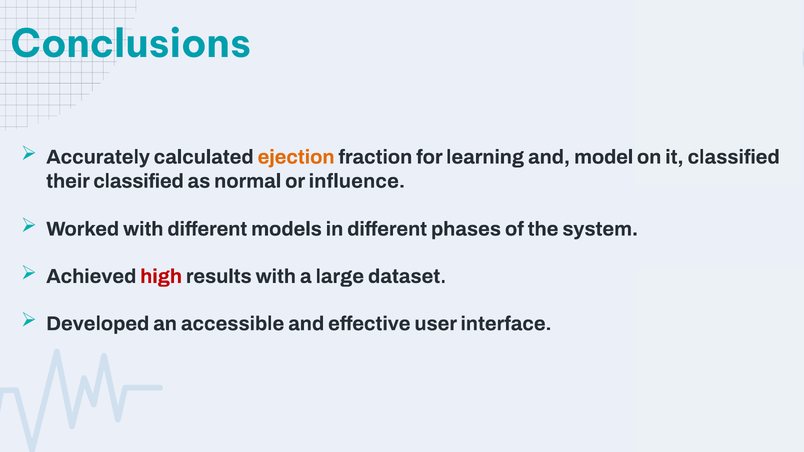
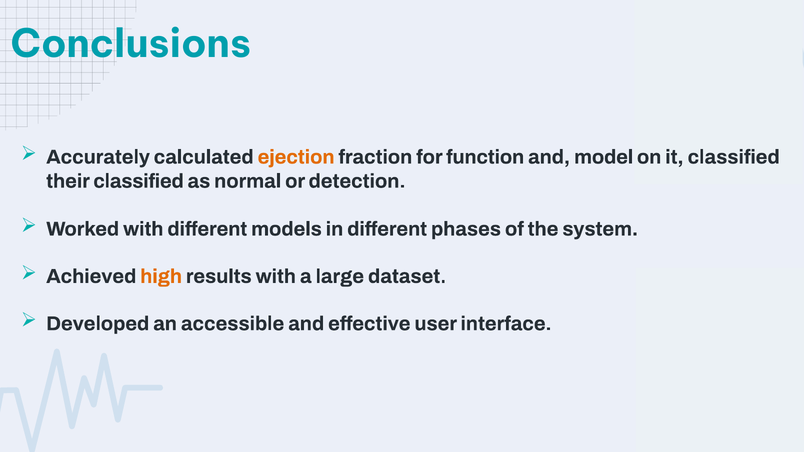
learning: learning -> function (485, 157)
influence: influence -> detection (357, 181)
high colour: red -> orange (161, 276)
